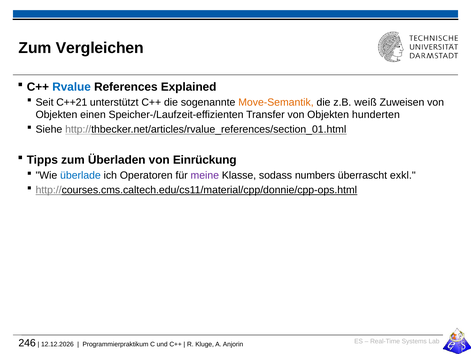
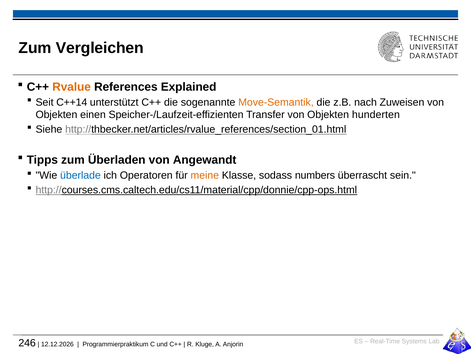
Rvalue colour: blue -> orange (72, 87)
C++21: C++21 -> C++14 (72, 102)
weiß: weiß -> nach (366, 102)
Einrückung: Einrückung -> Angewandt (205, 160)
meine colour: purple -> orange (205, 175)
exkl: exkl -> sein (403, 175)
